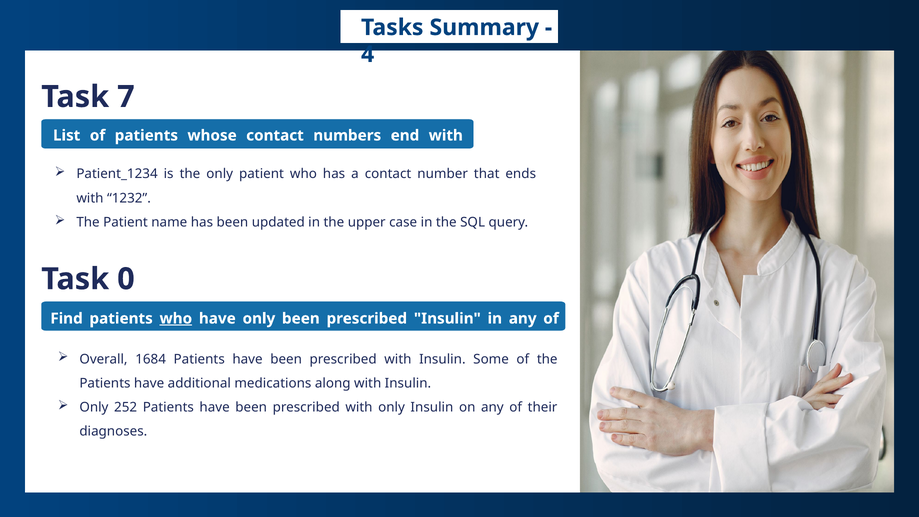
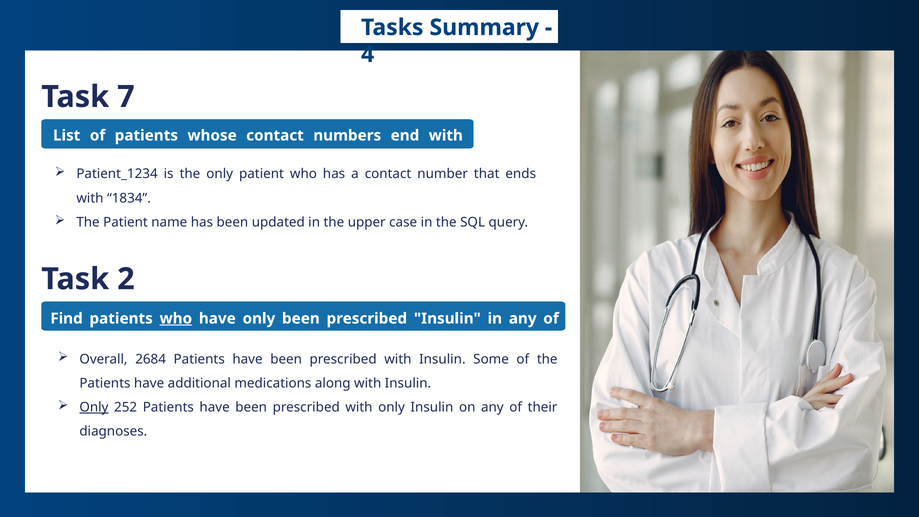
1232: 1232 -> 1834 (129, 198)
0: 0 -> 2 (126, 279)
1684: 1684 -> 2684 (151, 359)
Only underline: none -> present (94, 407)
